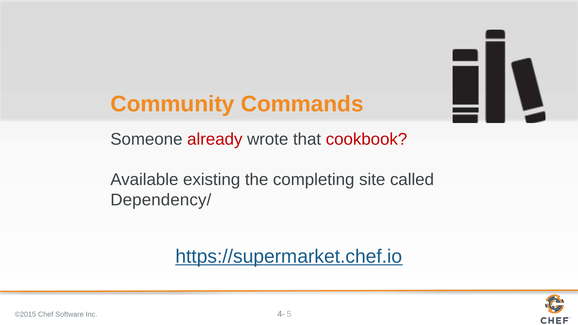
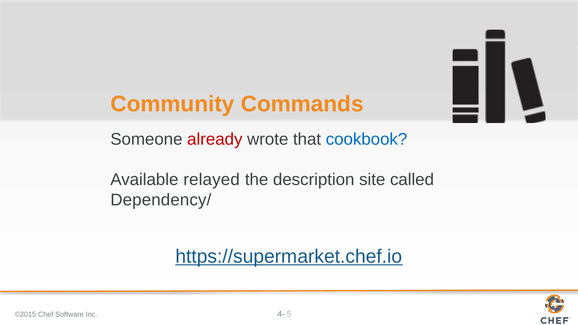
cookbook colour: red -> blue (367, 139)
existing: existing -> relayed (212, 180)
completing: completing -> description (314, 180)
